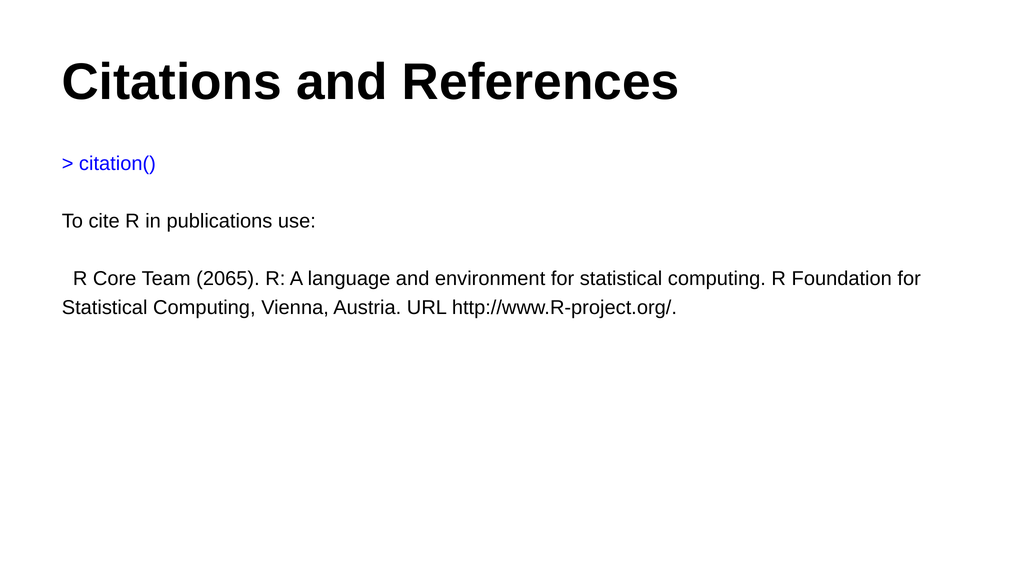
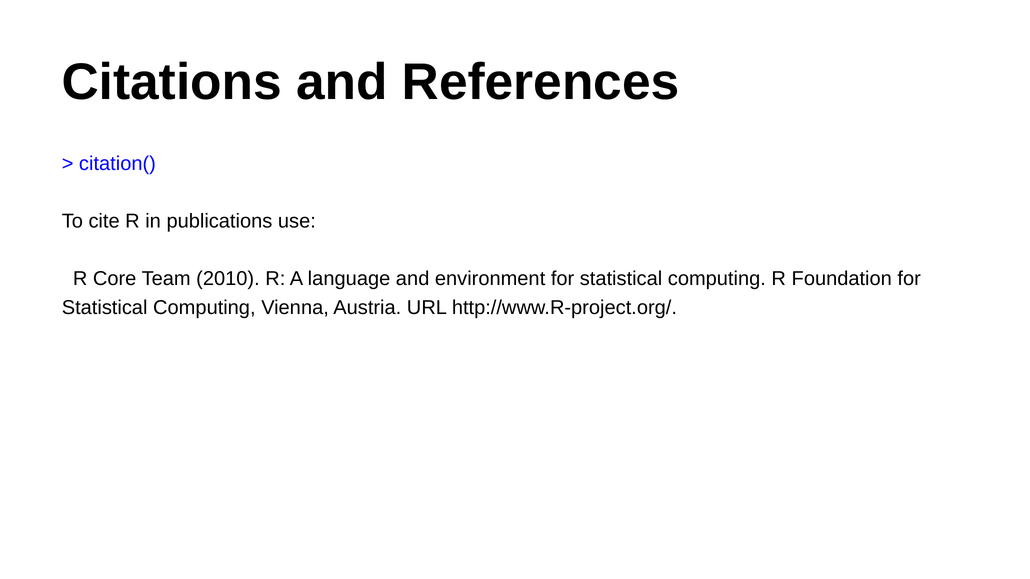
2065: 2065 -> 2010 (228, 279)
